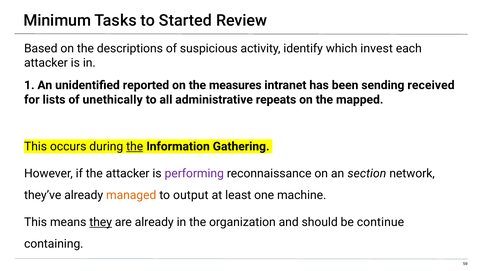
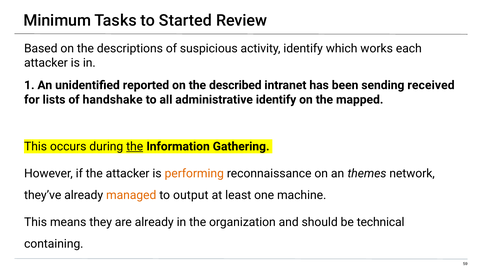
invest: invest -> works (377, 49)
measures: measures -> described (235, 85)
unethically: unethically -> handshake (113, 100)
administrative repeats: repeats -> identify (276, 100)
performing colour: purple -> orange (194, 174)
section: section -> themes (367, 174)
they underline: present -> none (101, 222)
continue: continue -> technical (381, 222)
